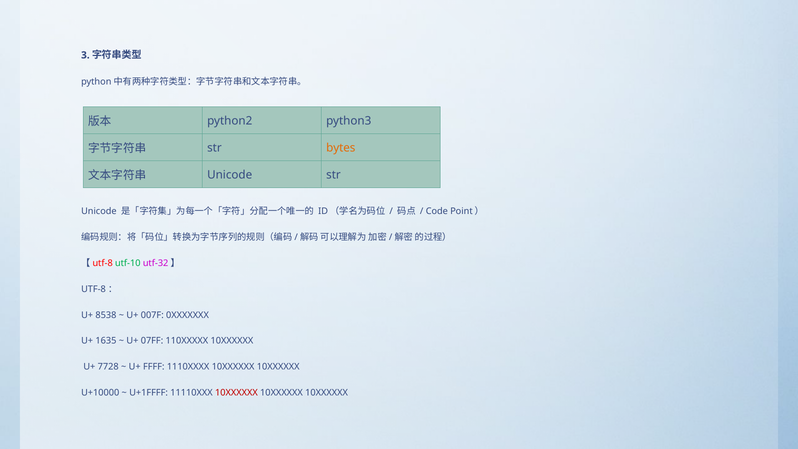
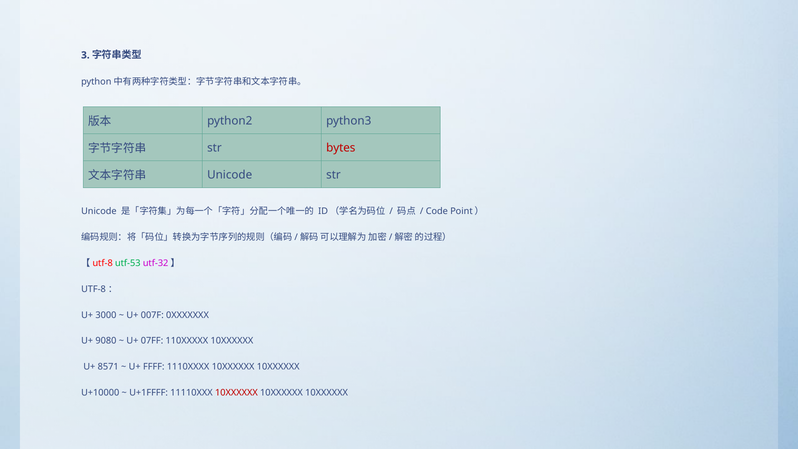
bytes colour: orange -> red (341, 148)
utf-10: utf-10 -> utf-53 (128, 263)
8538: 8538 -> 3000 (106, 315)
1635: 1635 -> 9080 (106, 341)
7728: 7728 -> 8571 (108, 367)
